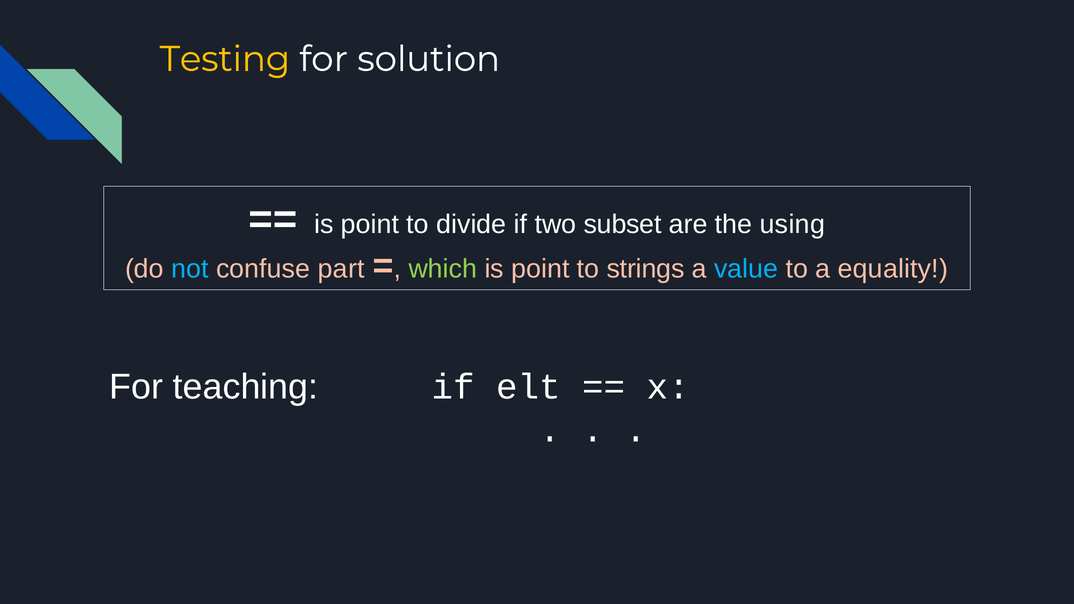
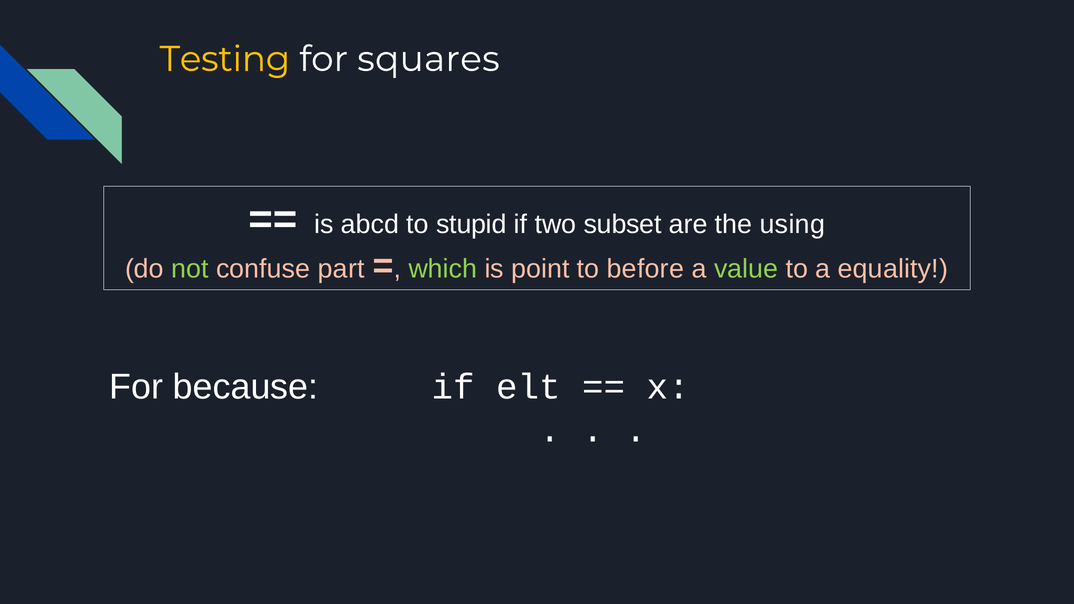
solution: solution -> squares (428, 59)
point: point -> abcd (370, 225)
divide: divide -> stupid (471, 225)
not colour: light blue -> light green (190, 269)
strings: strings -> before (645, 269)
value colour: light blue -> light green (746, 269)
teaching: teaching -> because (246, 387)
